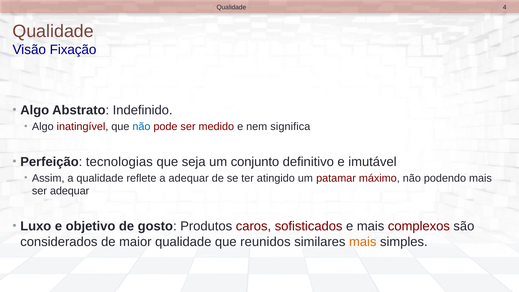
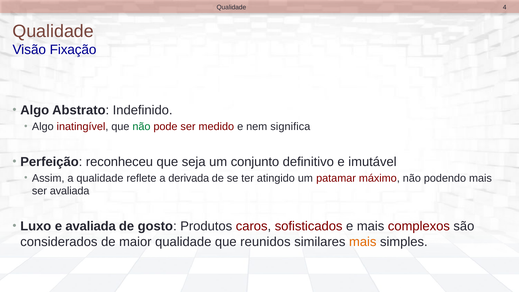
não colour: blue -> green (141, 127)
tecnologias: tecnologias -> reconheceu (119, 162)
a adequar: adequar -> derivada (189, 178)
ser adequar: adequar -> avaliada (70, 191)
e objetivo: objetivo -> avaliada (91, 226)
